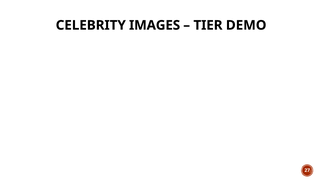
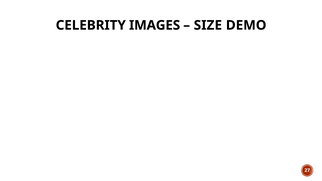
TIER: TIER -> SIZE (208, 25)
